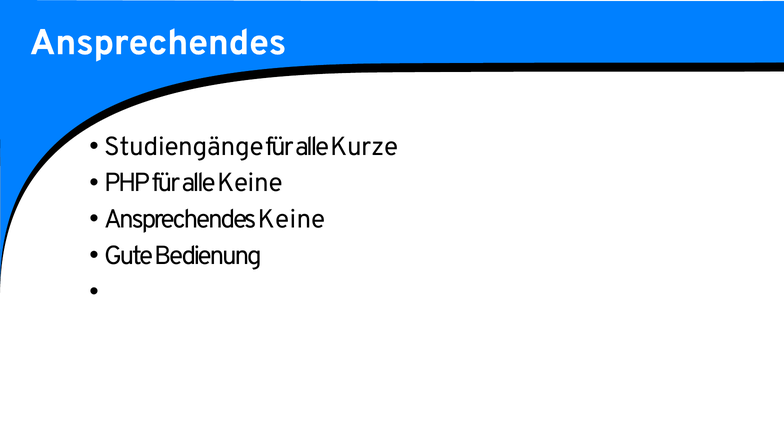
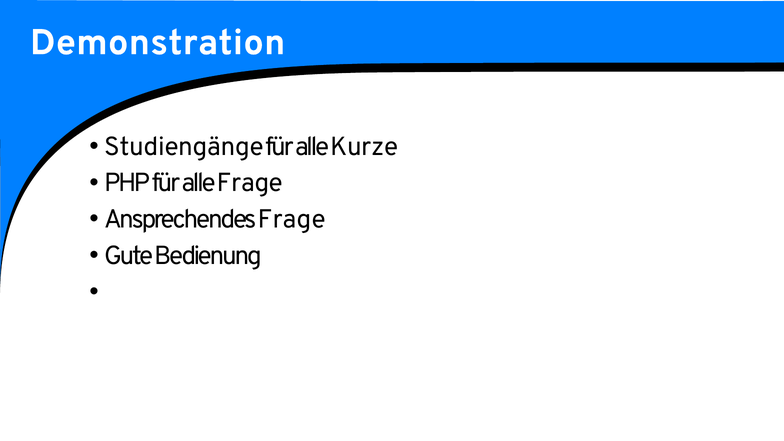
Ansprechendes: Ansprechendes -> Demonstration (158, 42)
alle Keine: Keine -> Frage (250, 183)
Ansprechendes Keine: Keine -> Frage (292, 219)
